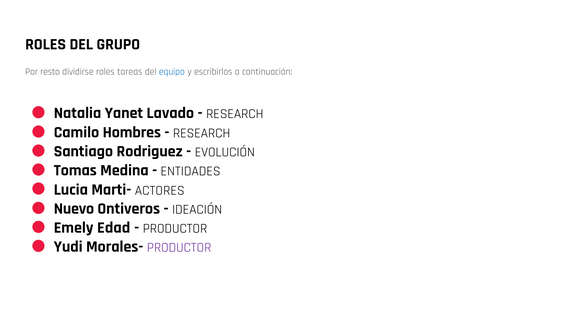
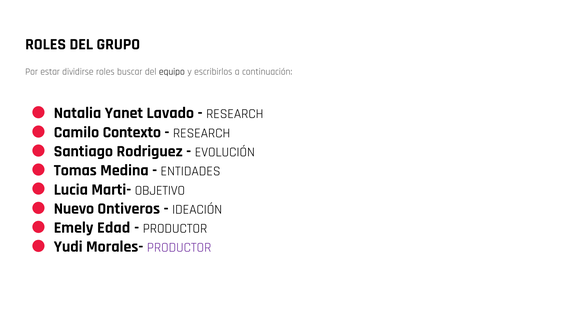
resto: resto -> estar (50, 72)
tareas: tareas -> buscar (130, 72)
equipo colour: blue -> black (172, 72)
Hombres: Hombres -> Contexto (132, 132)
ACTORES: ACTORES -> OBJETIVO (160, 190)
